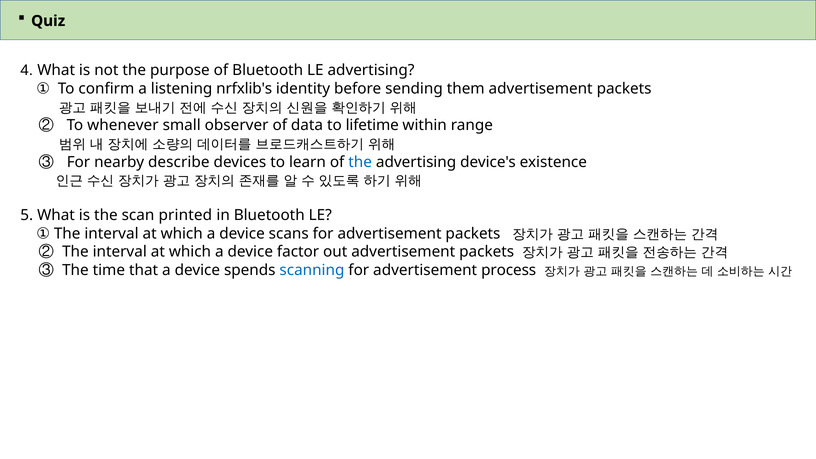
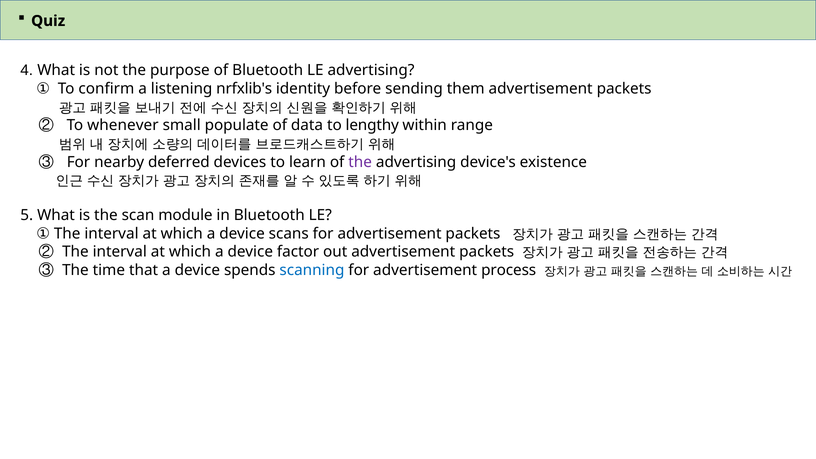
observer: observer -> populate (237, 125)
lifetime: lifetime -> lengthy (372, 125)
describe: describe -> deferred (179, 162)
the colour: blue -> purple (360, 162)
printed: printed -> module (185, 215)
